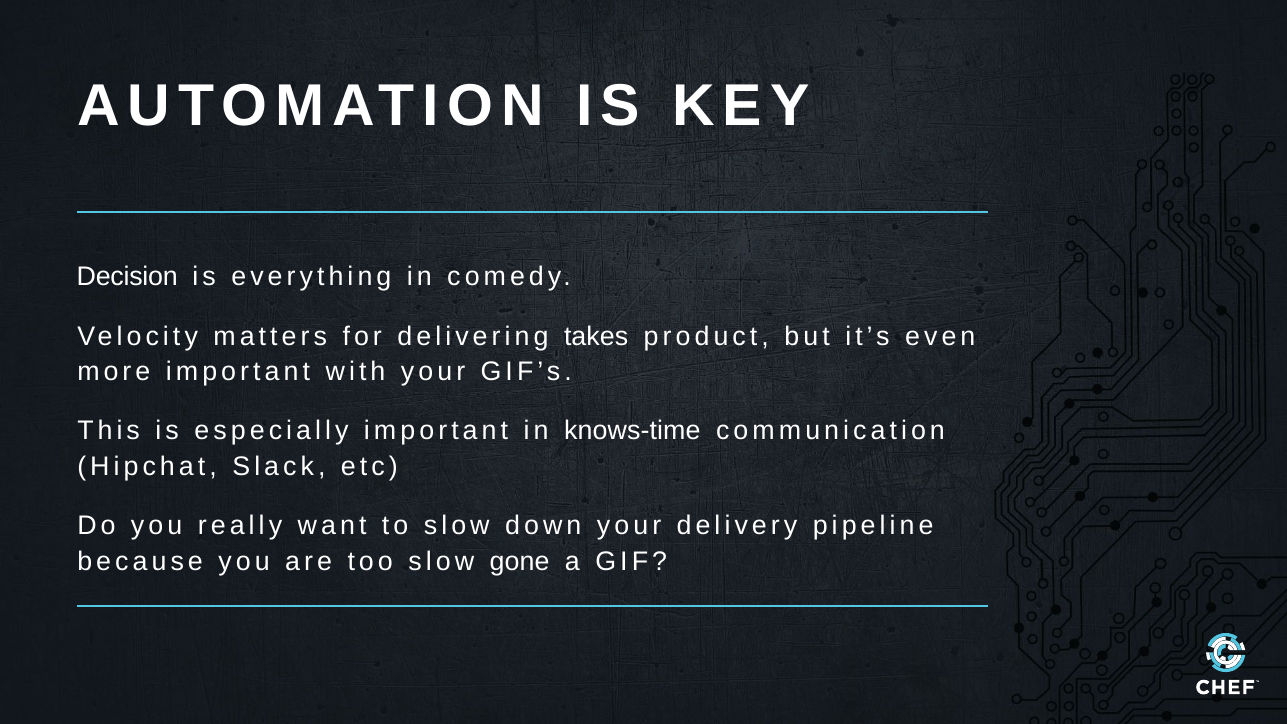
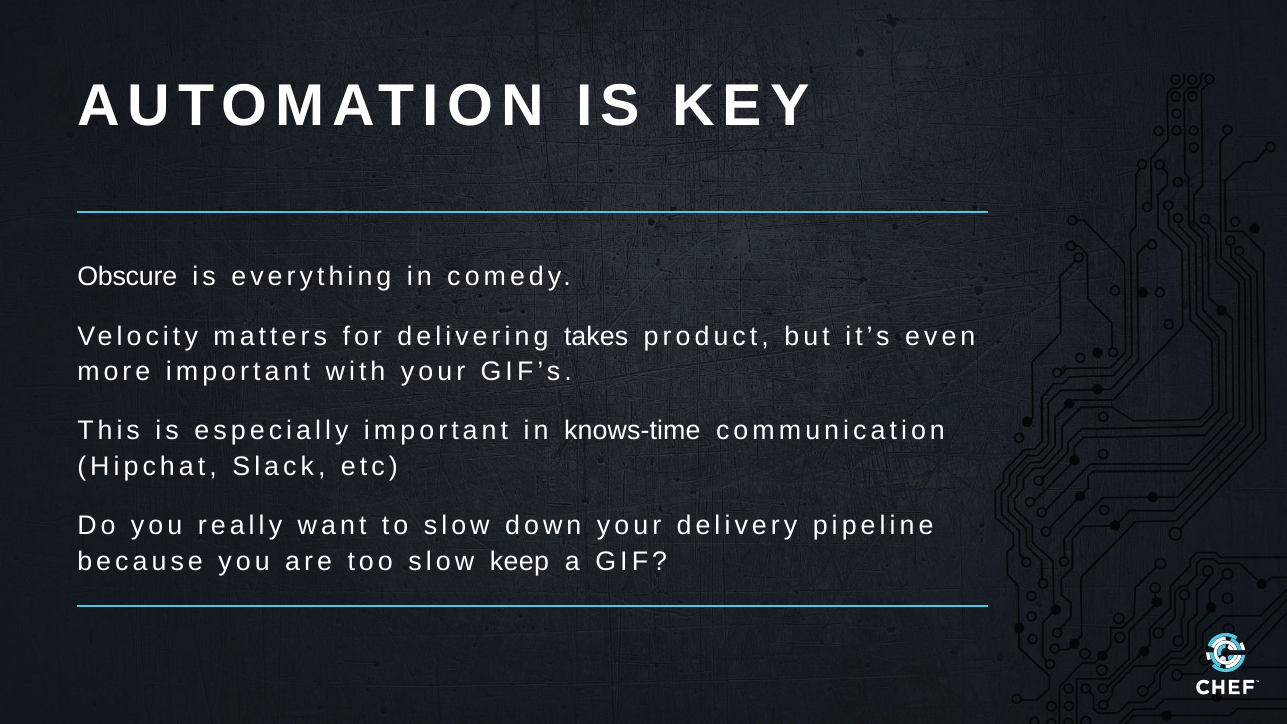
Decision: Decision -> Obscure (127, 277)
gone: gone -> keep (519, 561)
